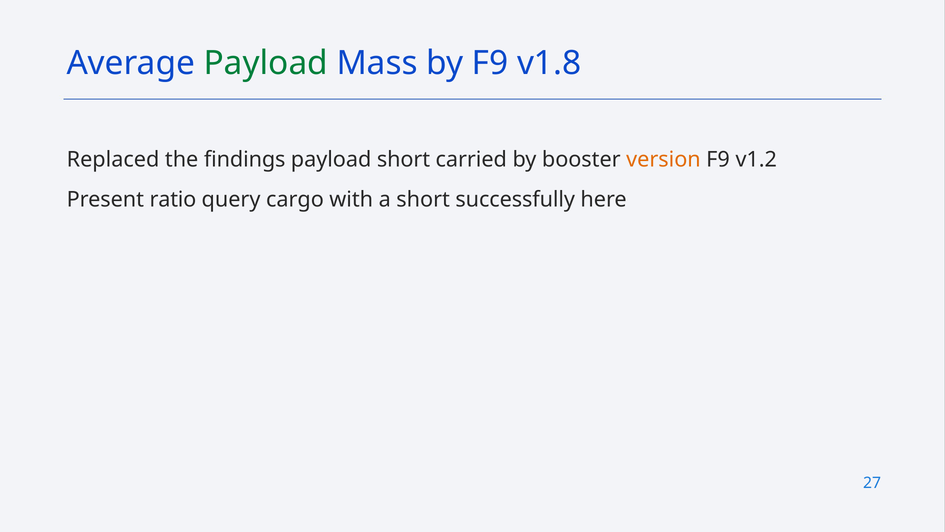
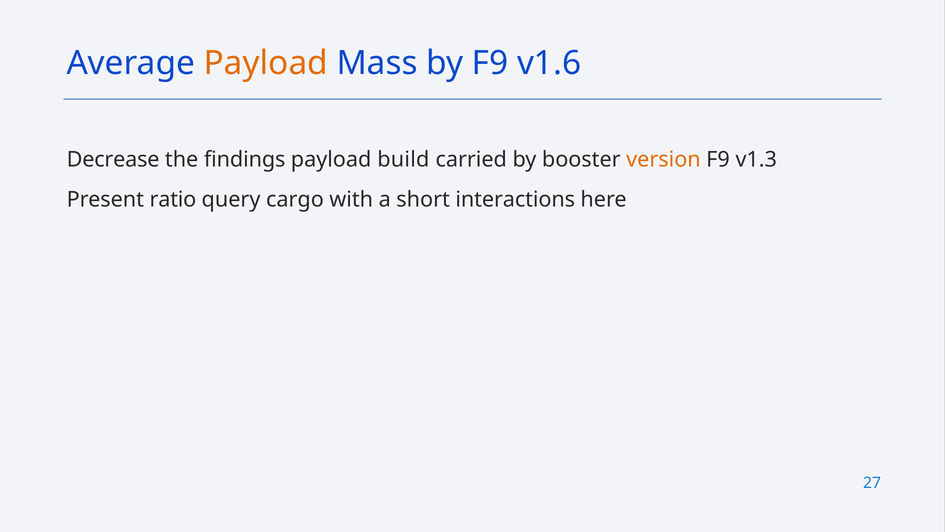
Payload colour: green -> orange (266, 63)
v1.8: v1.8 -> v1.6 (549, 63)
Replaced: Replaced -> Decrease (113, 159)
payload short: short -> build (403, 159)
v1.2: v1.2 -> v1.3 (756, 159)
successfully: successfully -> interactions (515, 199)
